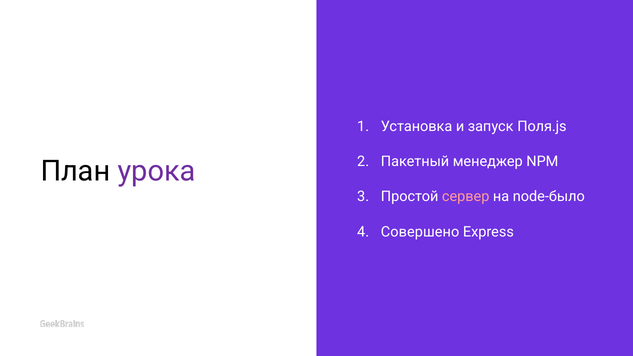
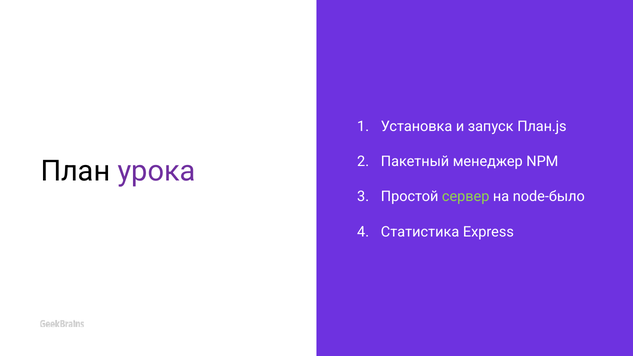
Поля.js: Поля.js -> План.js (542, 126)
сервер colour: pink -> light green (466, 197)
Совершено: Совершено -> Статистика (420, 232)
